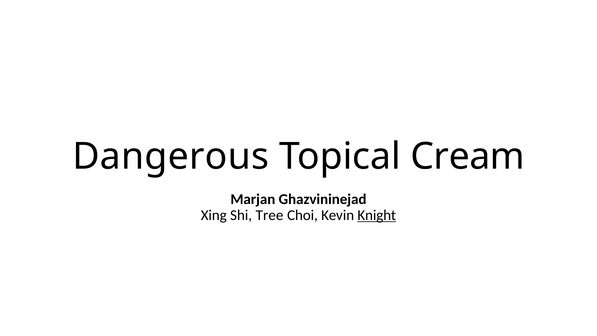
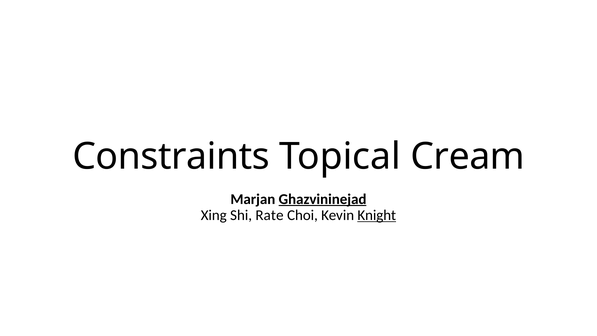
Dangerous: Dangerous -> Constraints (171, 156)
Ghazvininejad underline: none -> present (323, 199)
Tree: Tree -> Rate (269, 215)
